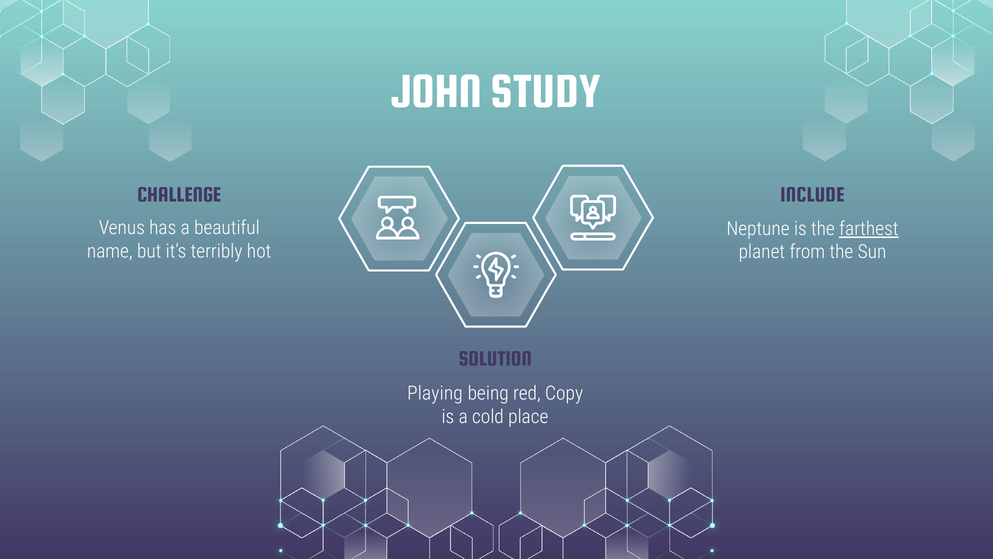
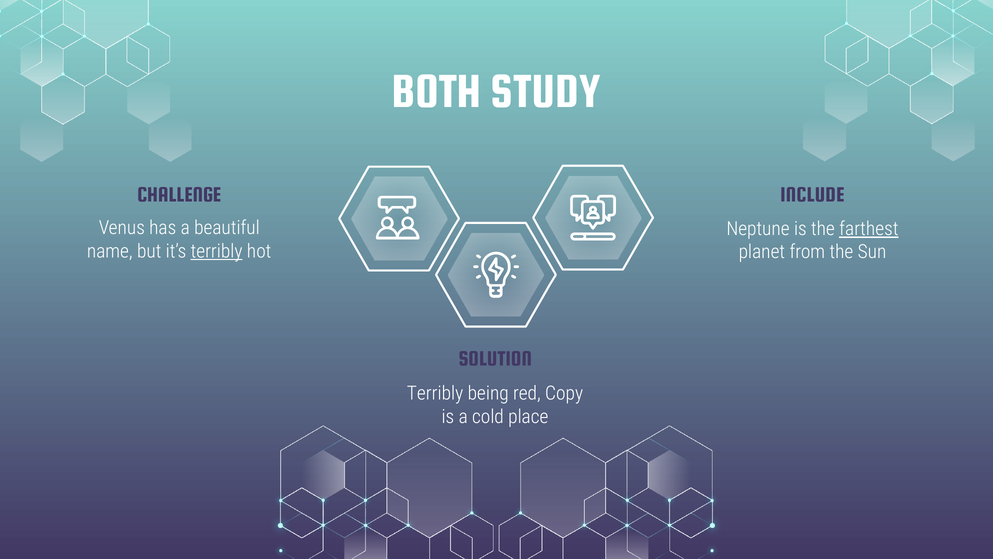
JOHN: JOHN -> BOTH (437, 91)
terribly underline: none -> present (217, 251)
Playing: Playing -> Terribly (435, 393)
